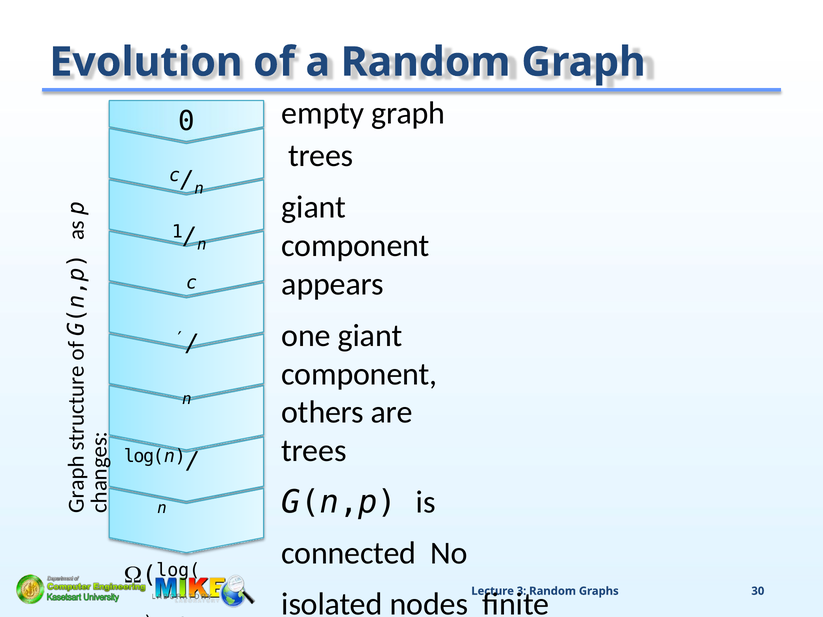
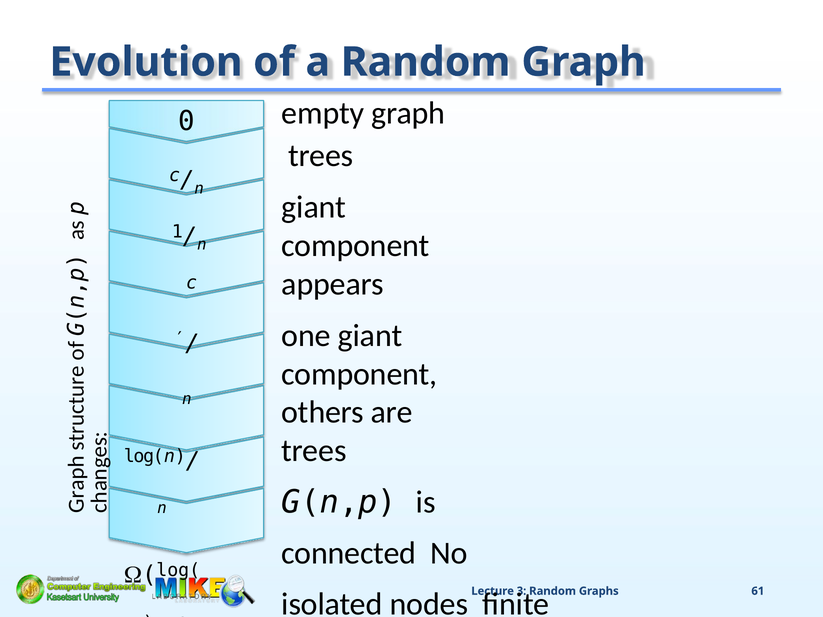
30: 30 -> 61 (758, 591)
